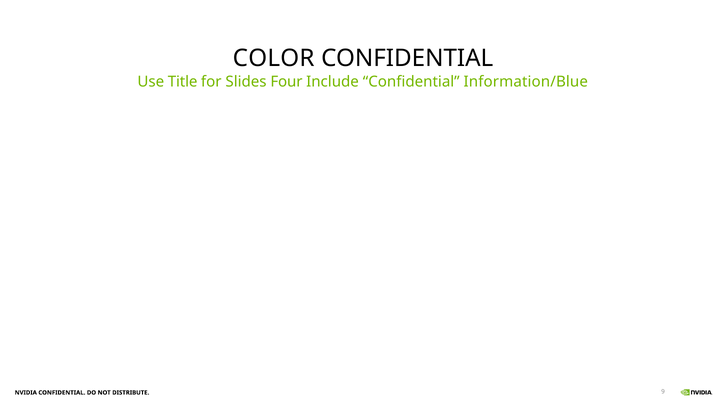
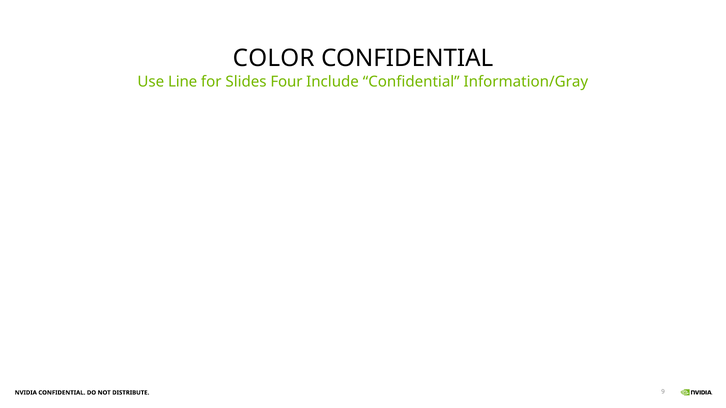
Title: Title -> Line (183, 82)
Information/Blue: Information/Blue -> Information/Gray (526, 82)
